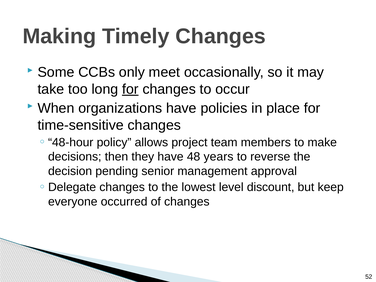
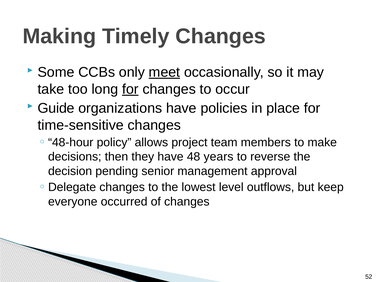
meet underline: none -> present (164, 72)
When: When -> Guide (56, 108)
discount: discount -> outflows (271, 187)
